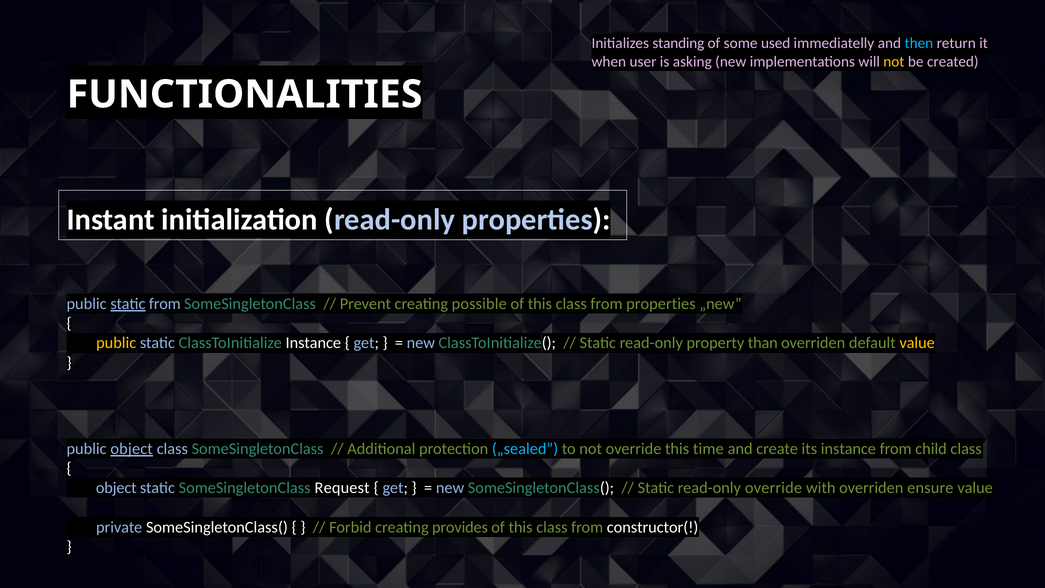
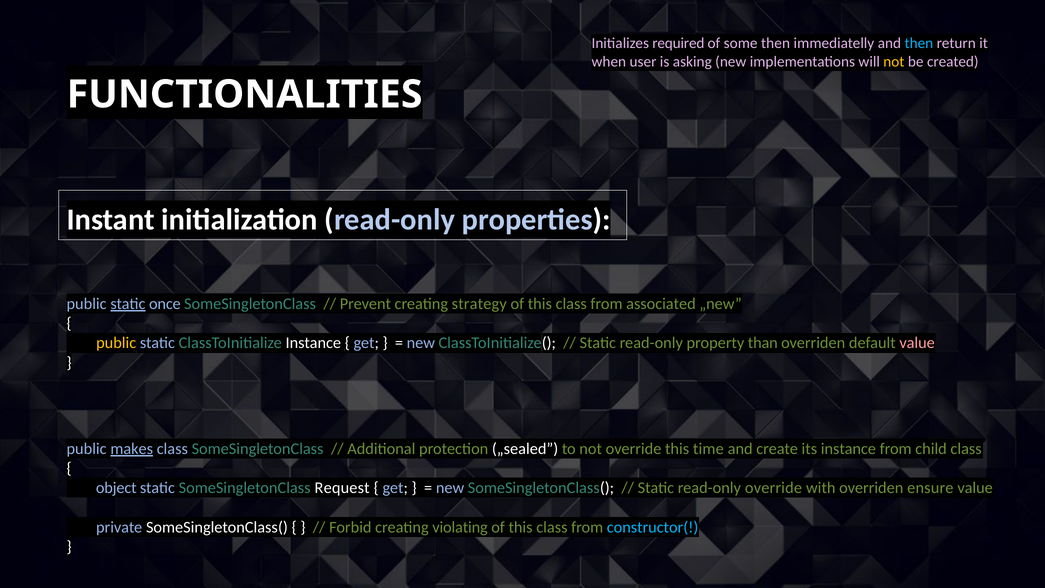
standing: standing -> required (678, 43)
some used: used -> then (776, 43)
static from: from -> once (165, 304)
possible: possible -> strategy (479, 304)
from properties: properties -> associated (661, 304)
value colour: yellow -> pink (917, 343)
public object: object -> makes (132, 449)
„sealed colour: light blue -> white (525, 449)
provides: provides -> violating (460, 527)
constructor( colour: white -> light blue (653, 527)
